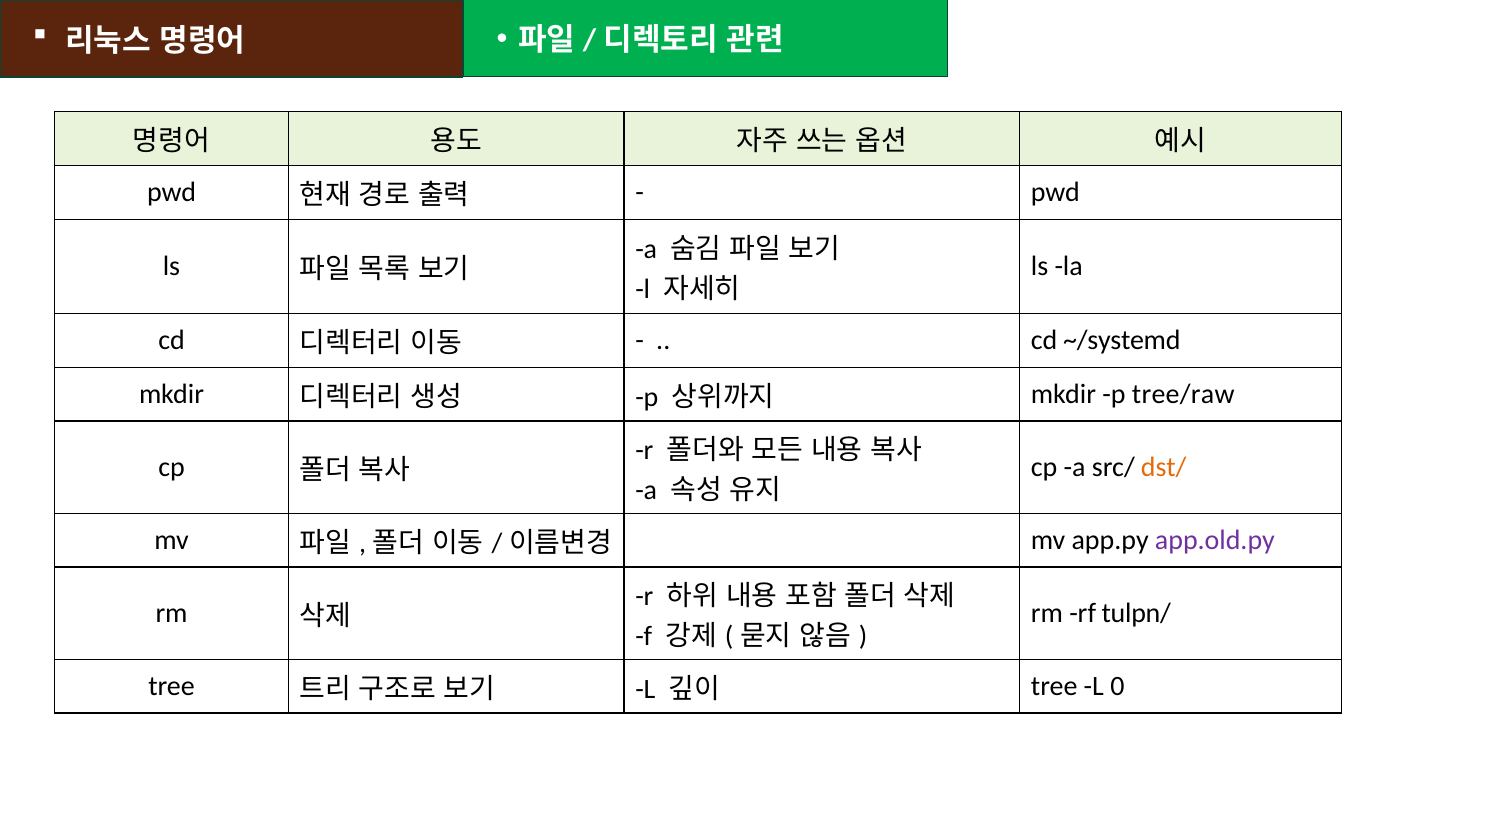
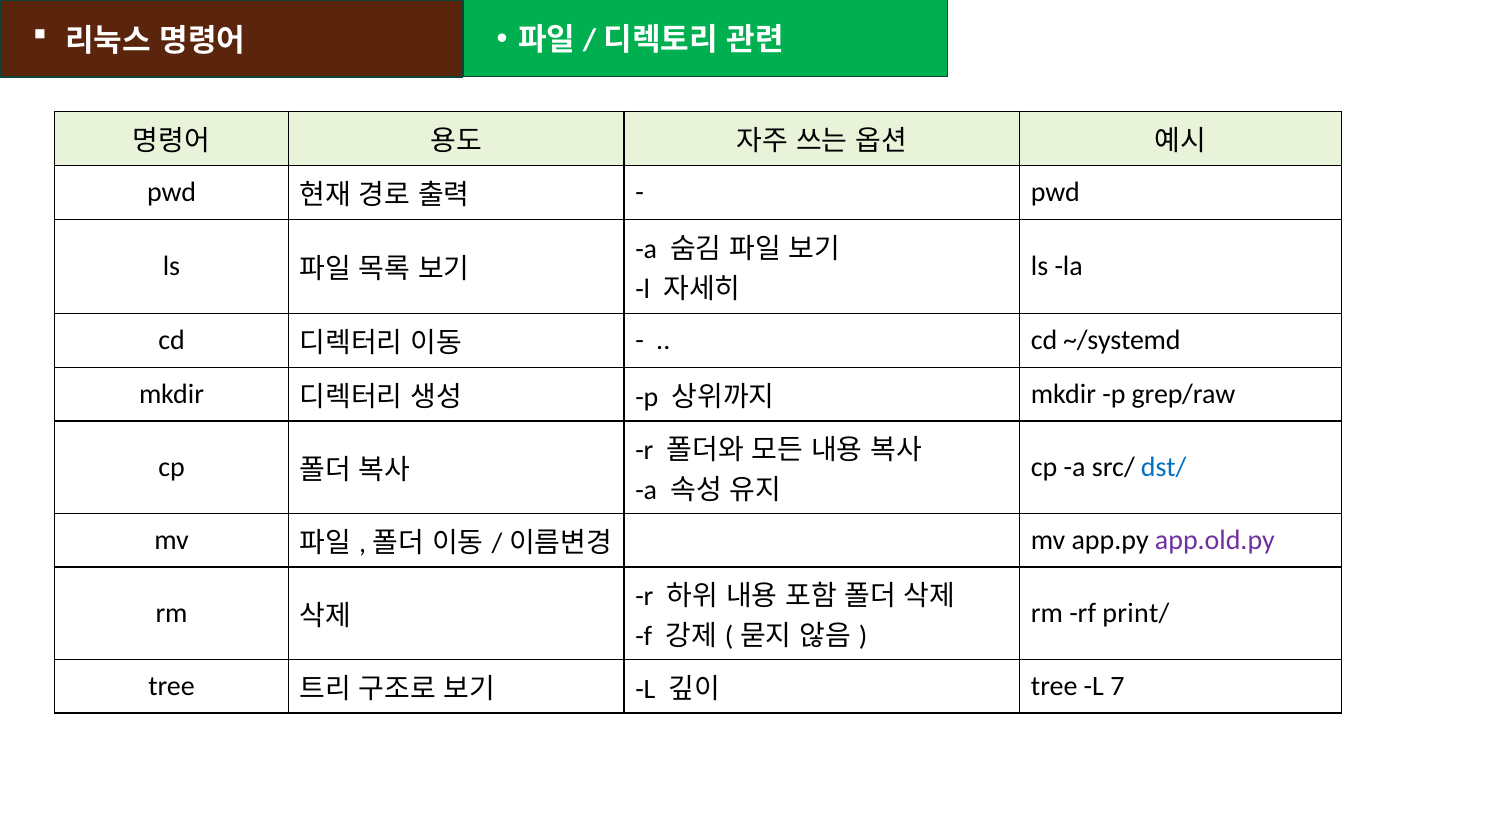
tree/raw: tree/raw -> grep/raw (1184, 395)
dst/ colour: orange -> blue (1164, 468)
tulpn/: tulpn/ -> print/ (1136, 614)
0: 0 -> 7 (1117, 687)
